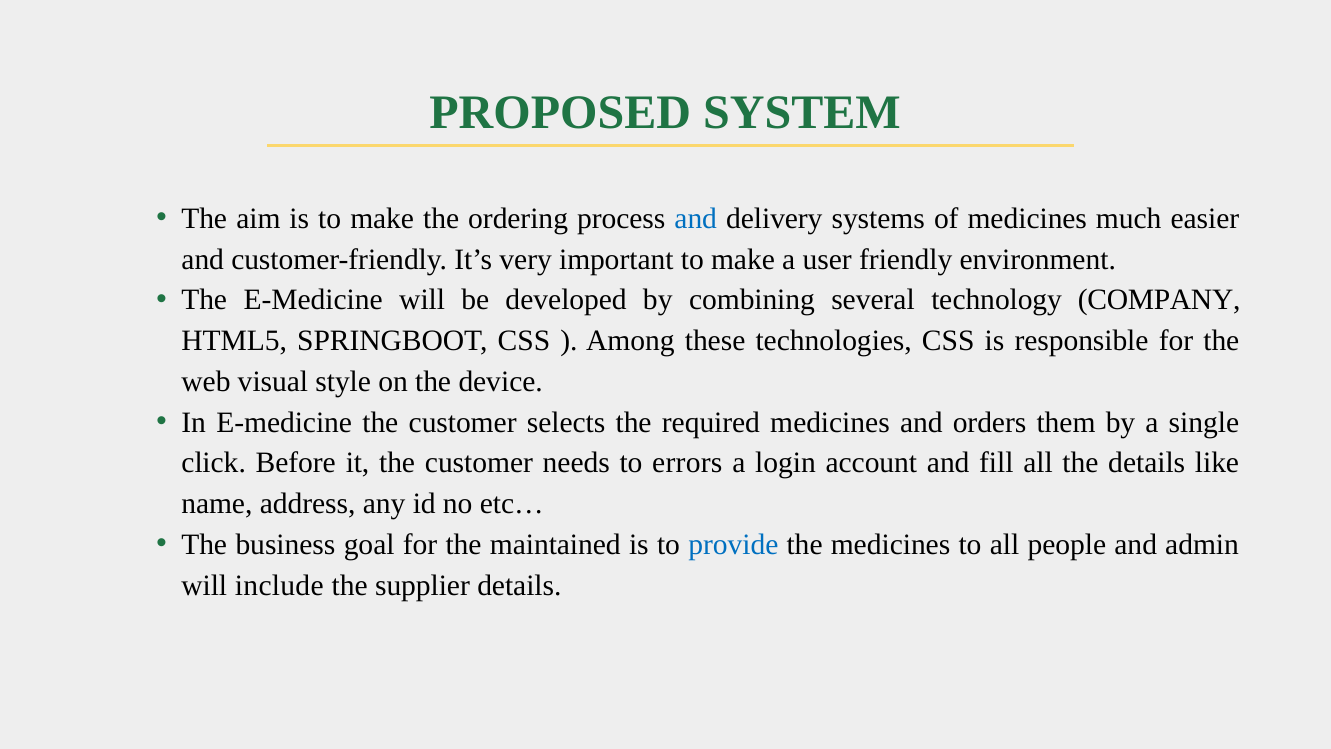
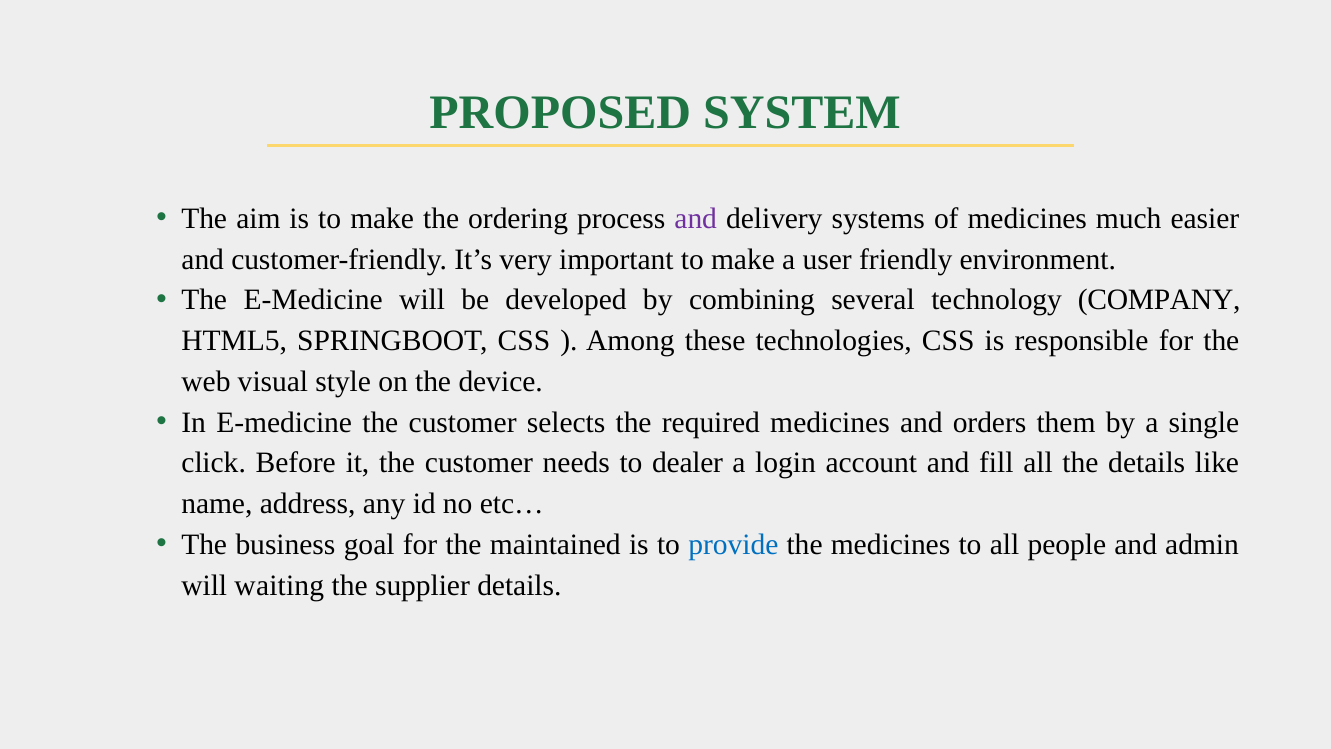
and colour: blue -> purple (696, 218)
errors: errors -> dealer (688, 463)
include: include -> waiting (279, 585)
